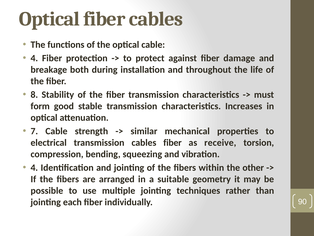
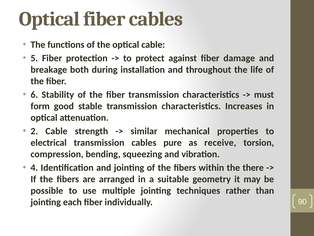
4: 4 -> 5 (34, 58)
8: 8 -> 6 (34, 94)
7: 7 -> 2 (34, 131)
cables fiber: fiber -> pure (173, 142)
other: other -> there (253, 167)
